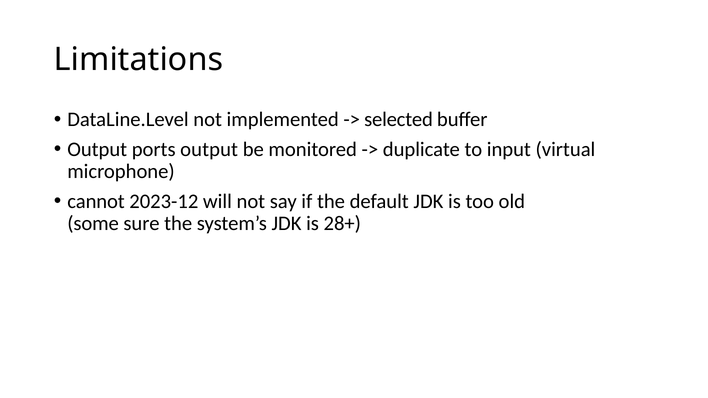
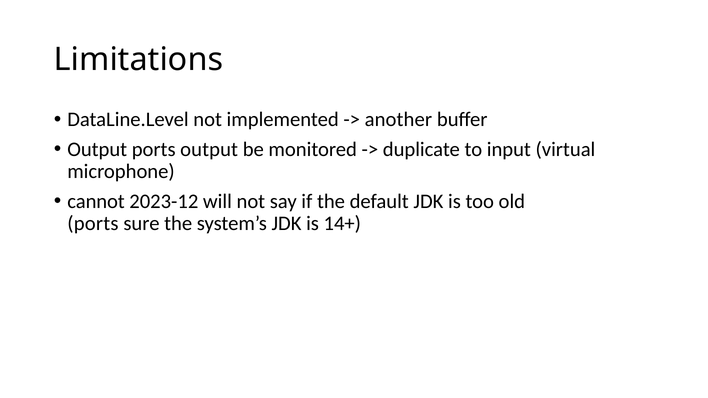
selected: selected -> another (398, 120)
some: some -> ports (93, 224)
28+: 28+ -> 14+ (342, 224)
